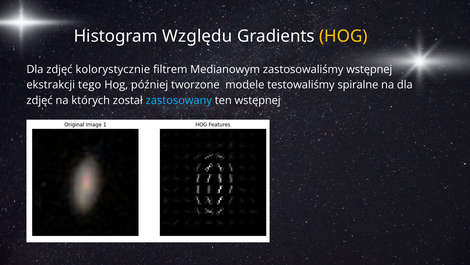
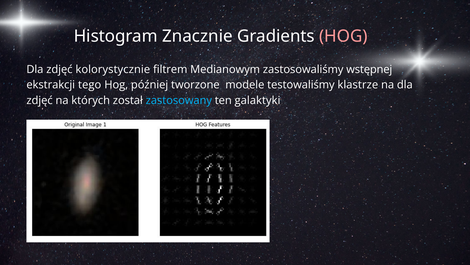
Względu: Względu -> Znacznie (197, 36)
HOG colour: yellow -> pink (343, 36)
spiralne: spiralne -> klastrze (358, 85)
ten wstępnej: wstępnej -> galaktyki (258, 100)
